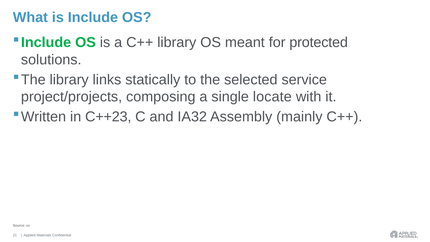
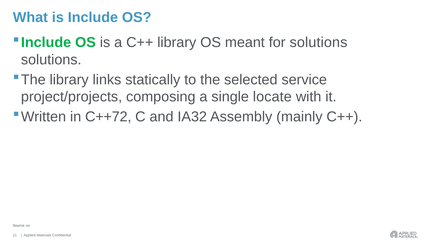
for protected: protected -> solutions (319, 42)
C++23: C++23 -> C++72 (108, 117)
